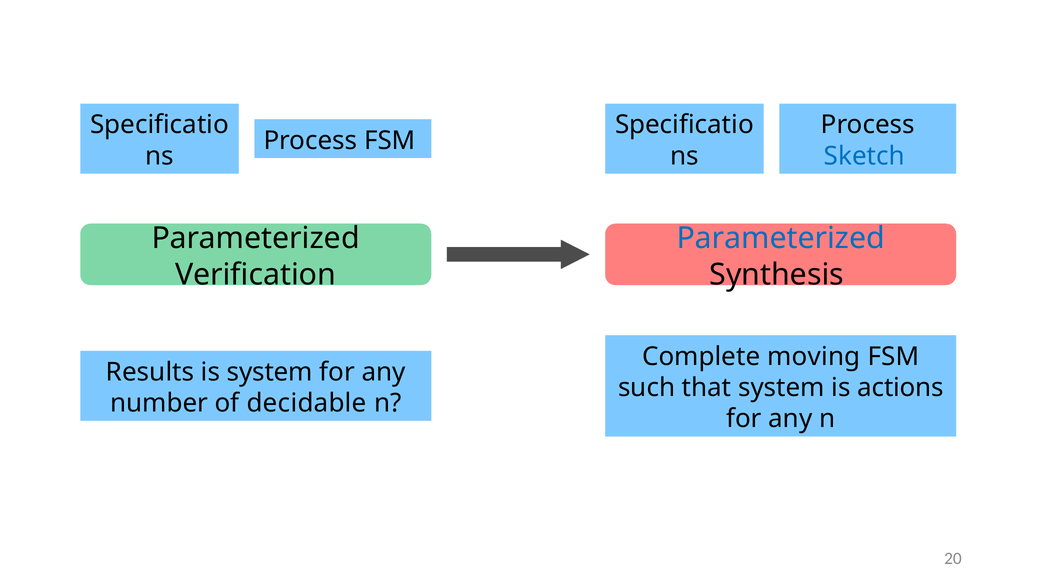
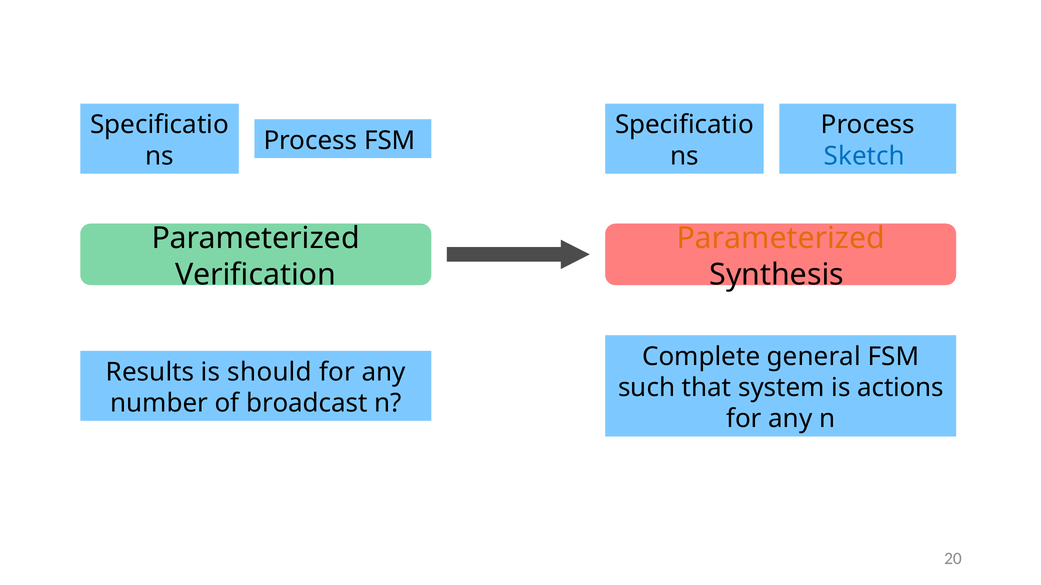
Parameterized colour: blue -> orange (781, 238)
moving: moving -> general (814, 357)
is system: system -> should (270, 372)
decidable: decidable -> broadcast (307, 404)
